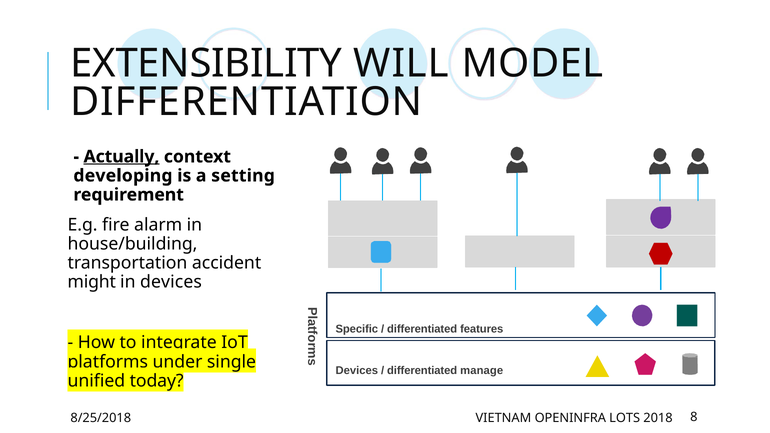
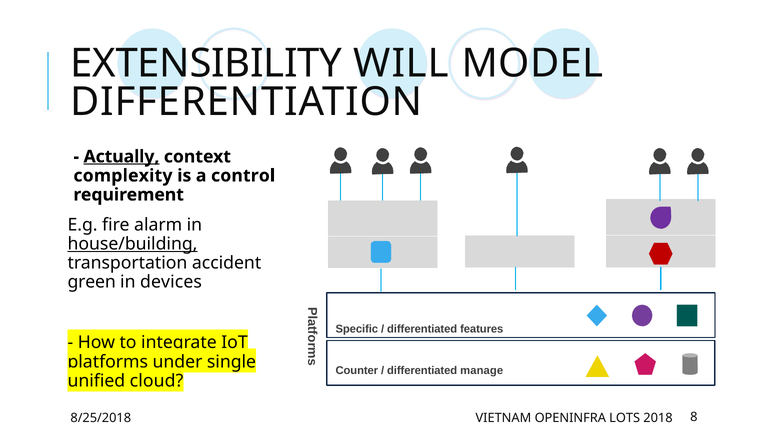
developing: developing -> complexity (123, 176)
setting: setting -> control (243, 176)
house/building underline: none -> present (133, 244)
might: might -> green (92, 282)
Devices: Devices -> Counter (357, 370)
today: today -> cloud (157, 381)
